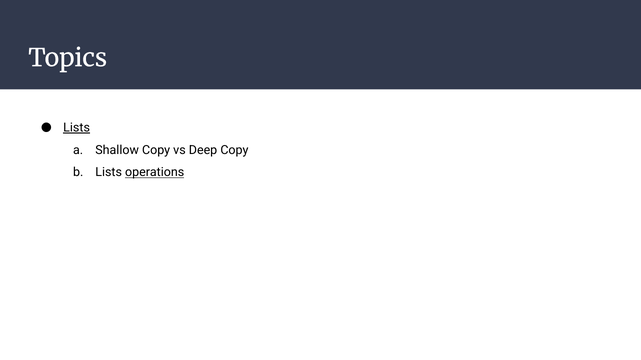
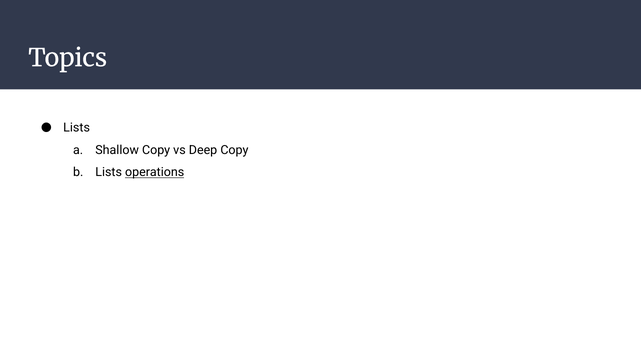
Lists underline: present -> none (77, 128)
